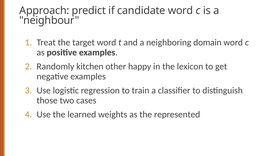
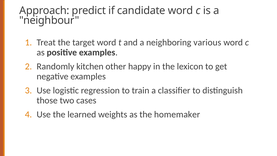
domain: domain -> various (207, 42)
represented: represented -> homemaker (177, 114)
